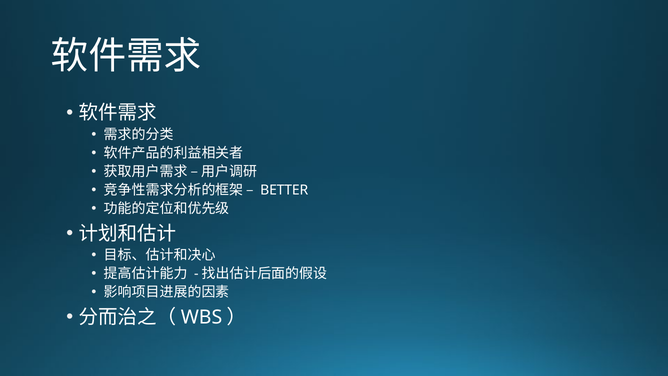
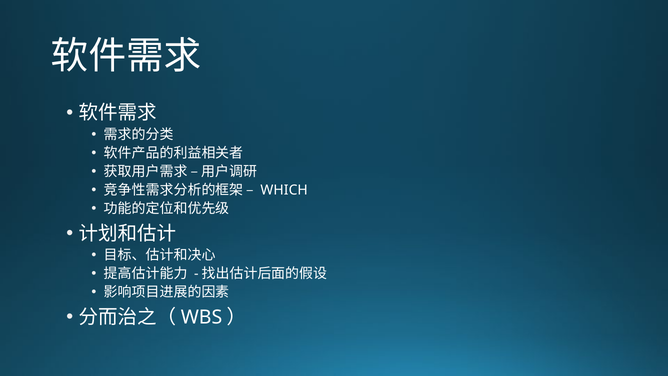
BETTER: BETTER -> WHICH (284, 190)
